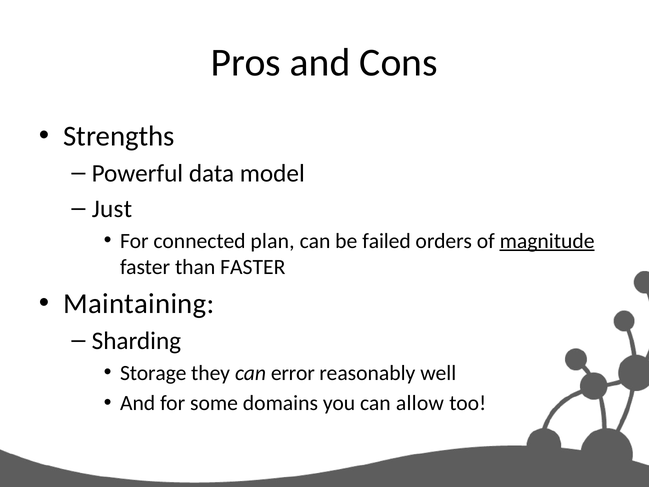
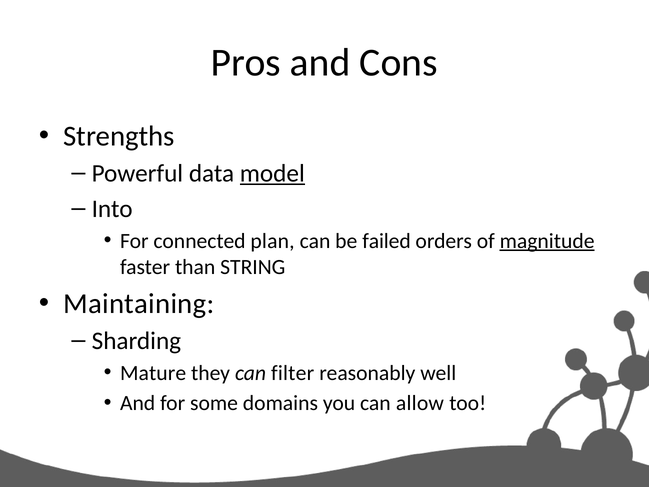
model underline: none -> present (272, 173)
Just: Just -> Into (112, 209)
than FASTER: FASTER -> STRING (253, 267)
Storage: Storage -> Mature (153, 373)
error: error -> filter (293, 373)
